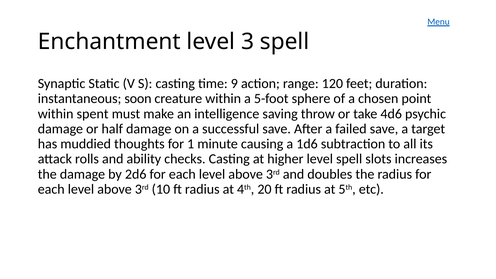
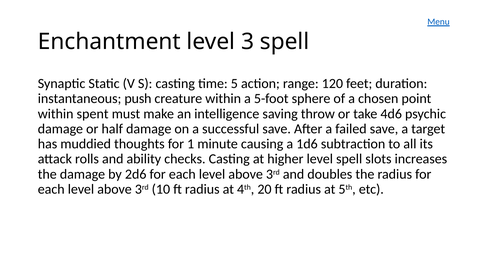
9: 9 -> 5 (234, 84)
soon: soon -> push (138, 99)
